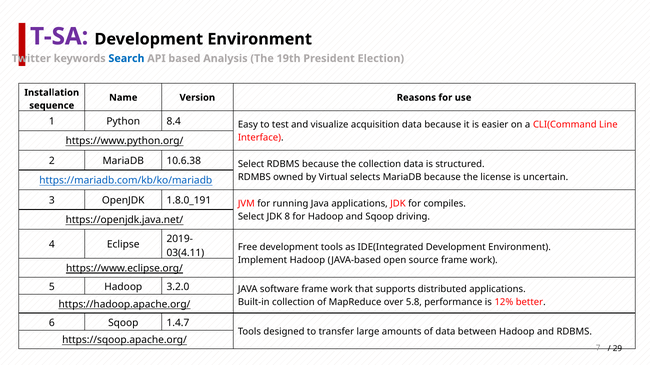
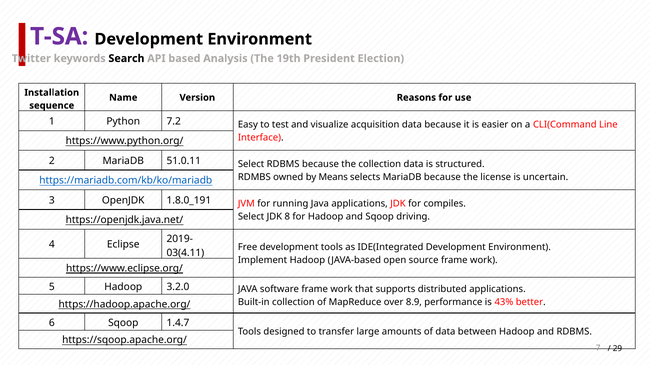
Search colour: blue -> black (126, 59)
8.4: 8.4 -> 7.2 (174, 121)
10.6.38: 10.6.38 -> 51.0.11 (184, 161)
Virtual: Virtual -> Means (333, 177)
5.8: 5.8 -> 8.9 (414, 303)
12%: 12% -> 43% (504, 303)
